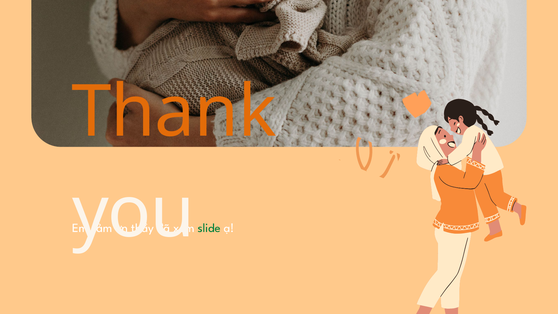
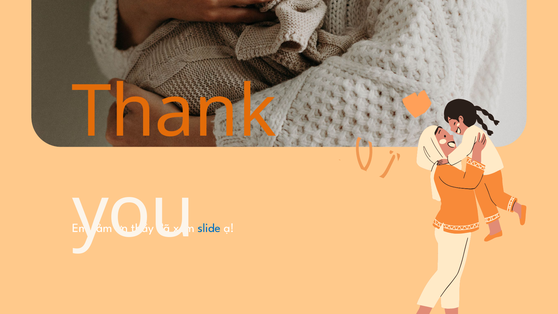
slide colour: green -> blue (209, 228)
